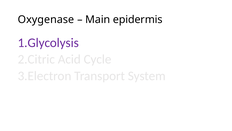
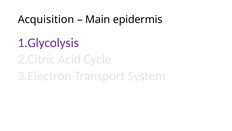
Oxygenase: Oxygenase -> Acquisition (46, 19)
